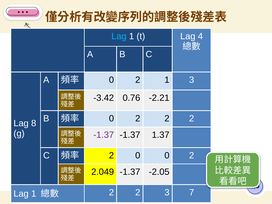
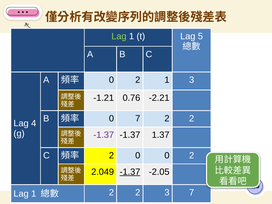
Lag colour: light blue -> light green (119, 36)
4: 4 -> 5 (200, 36)
-3.42: -3.42 -> -1.21 (104, 98)
2: 2 -> 7 (138, 119)
8: 8 -> 4 (34, 123)
-1.37 underline: none -> present (130, 172)
